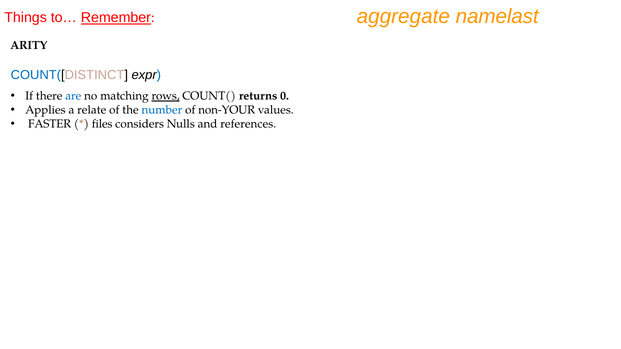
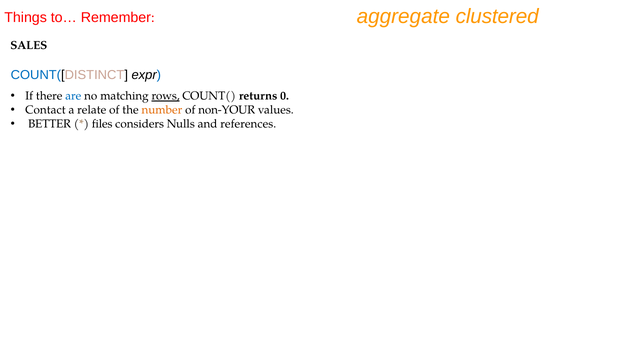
namelast: namelast -> clustered (497, 16)
Remember underline: present -> none (116, 18)
ARITY: ARITY -> SALES (29, 45)
Applies: Applies -> Contact (45, 110)
number colour: blue -> orange (162, 110)
FASTER: FASTER -> BETTER (50, 124)
